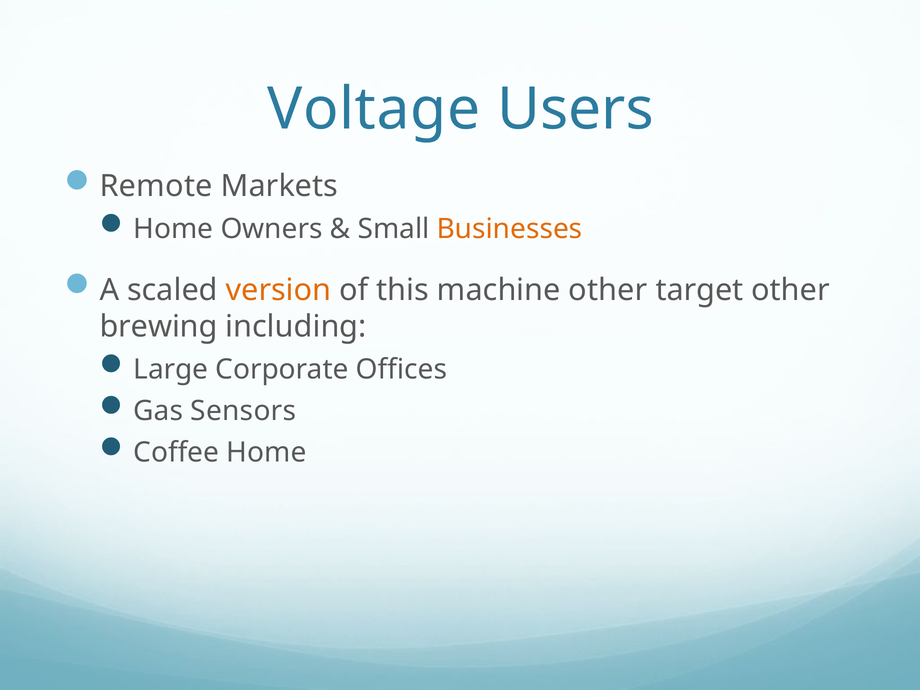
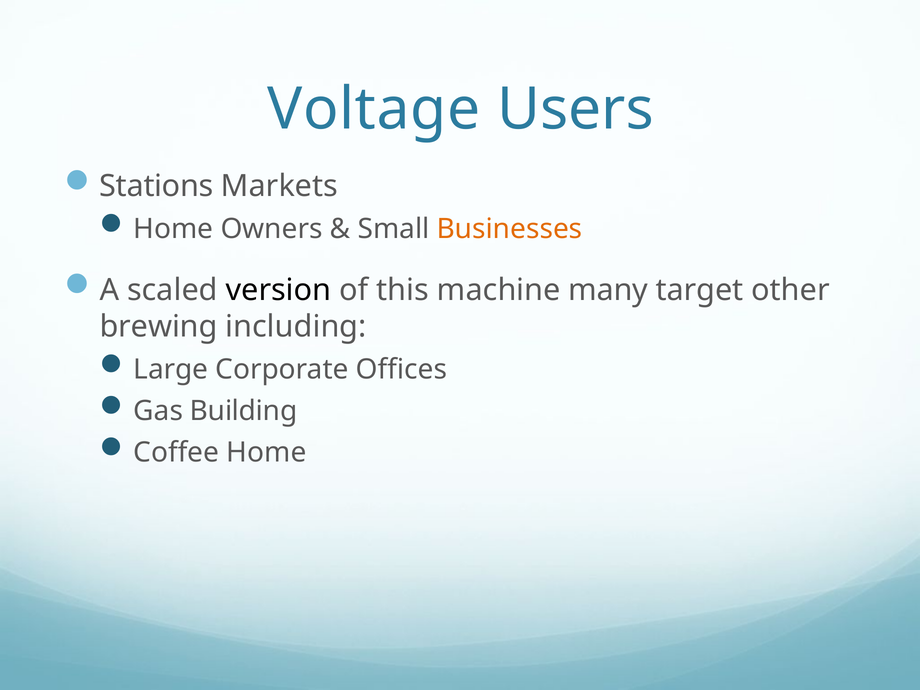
Remote: Remote -> Stations (156, 186)
version colour: orange -> black (279, 290)
machine other: other -> many (608, 290)
Sensors: Sensors -> Building (244, 411)
